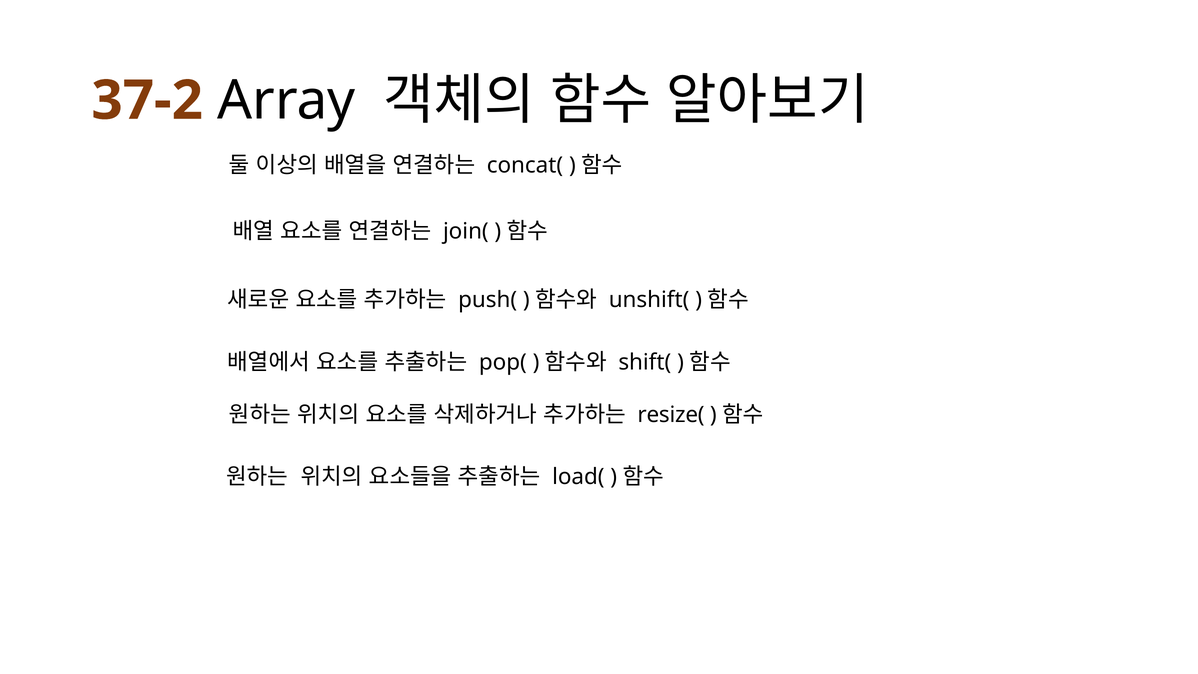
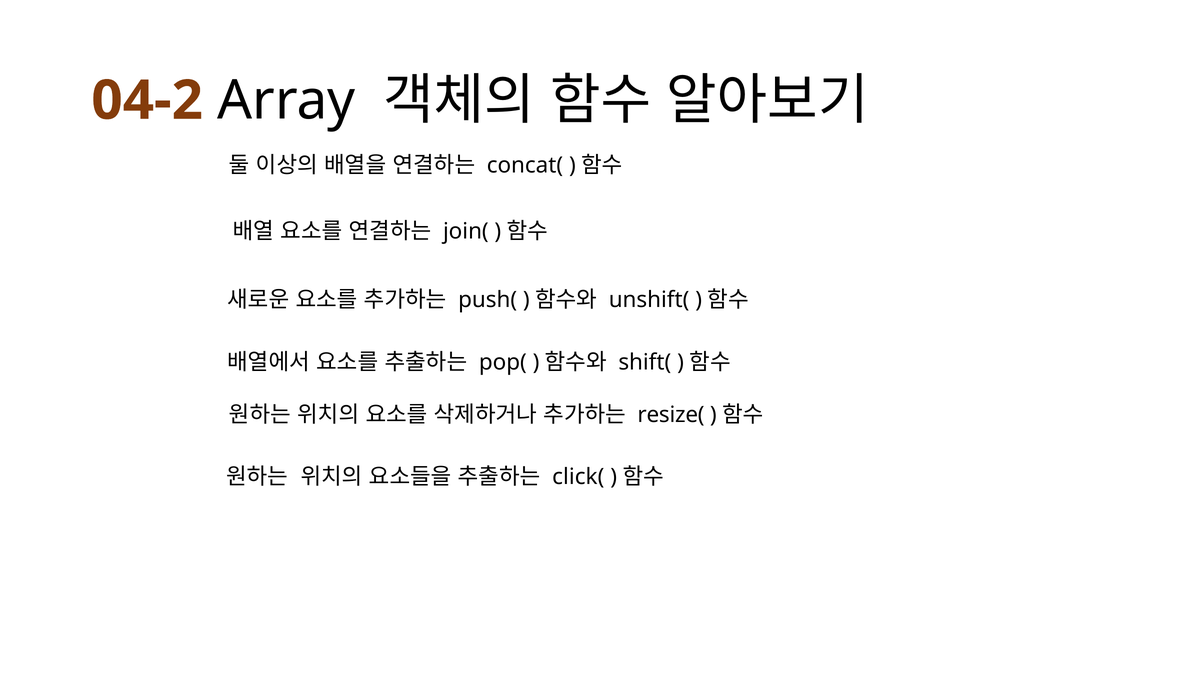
37-2: 37-2 -> 04-2 (147, 101)
load(: load( -> click( (578, 477)
